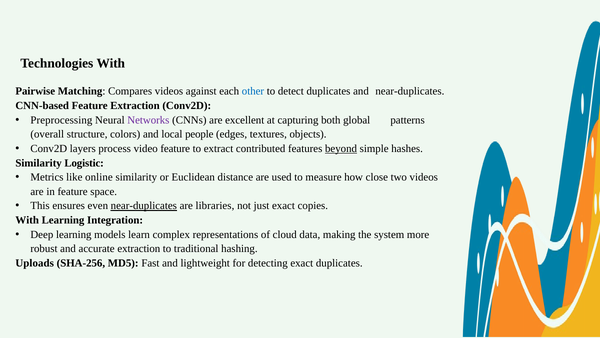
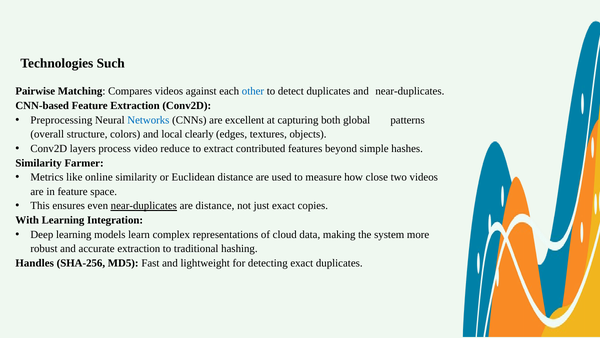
Technologies With: With -> Such (111, 63)
Networks colour: purple -> blue (148, 120)
people: people -> clearly (199, 134)
video feature: feature -> reduce (175, 148)
beyond underline: present -> none (341, 148)
Logistic: Logistic -> Farmer (84, 163)
are libraries: libraries -> distance (215, 206)
Uploads: Uploads -> Handles (35, 263)
